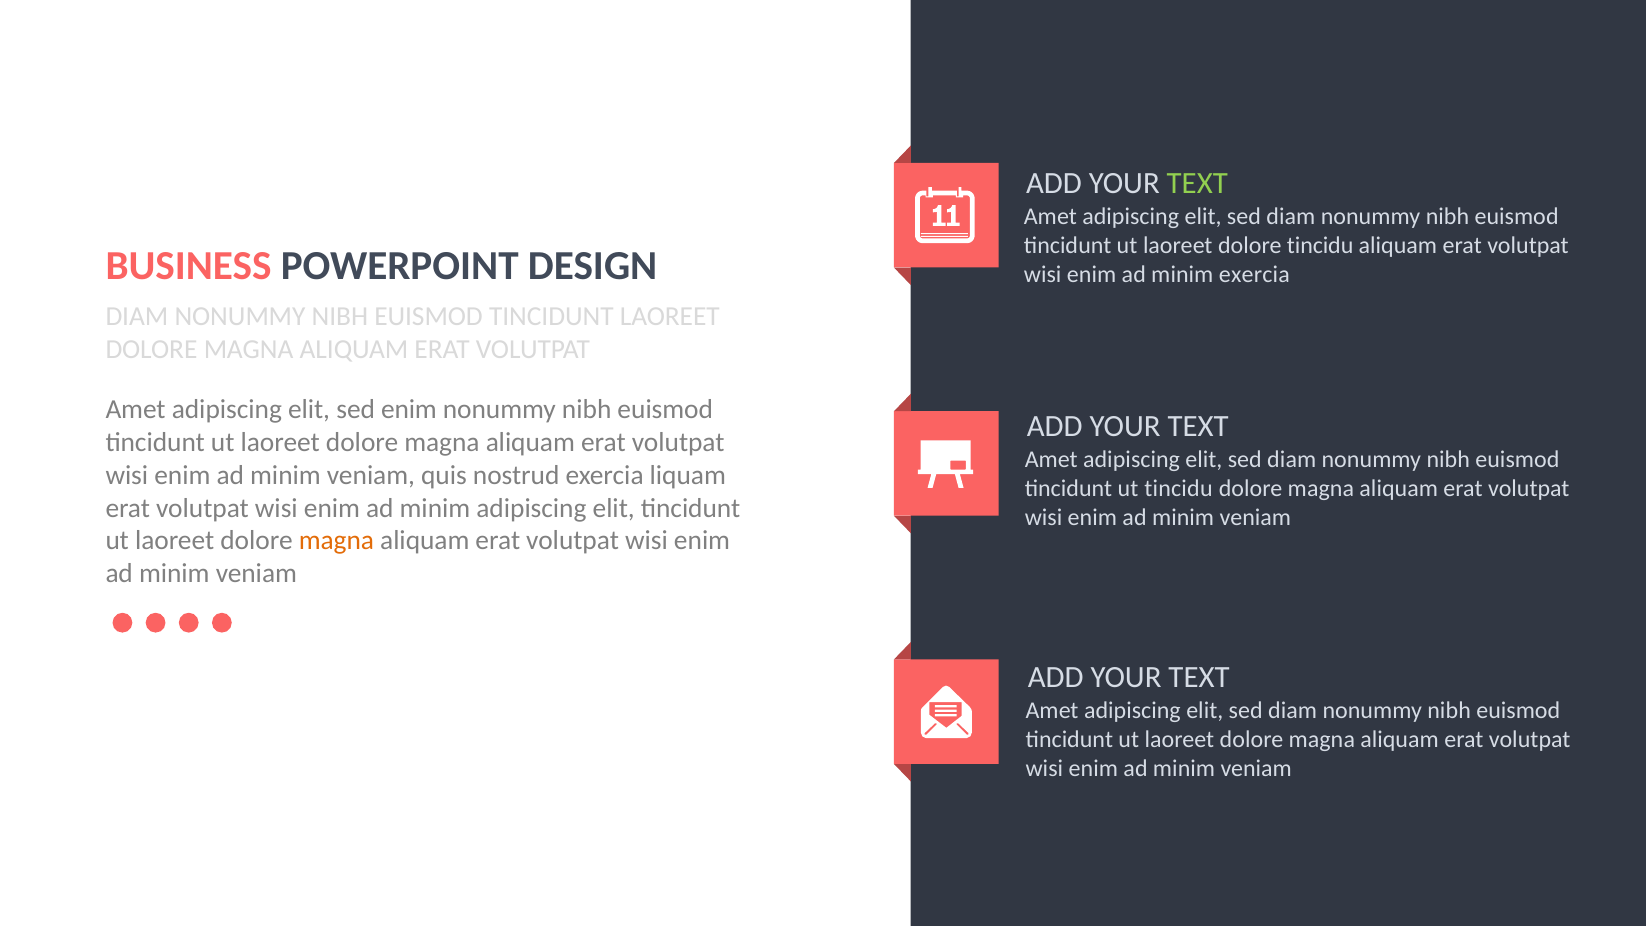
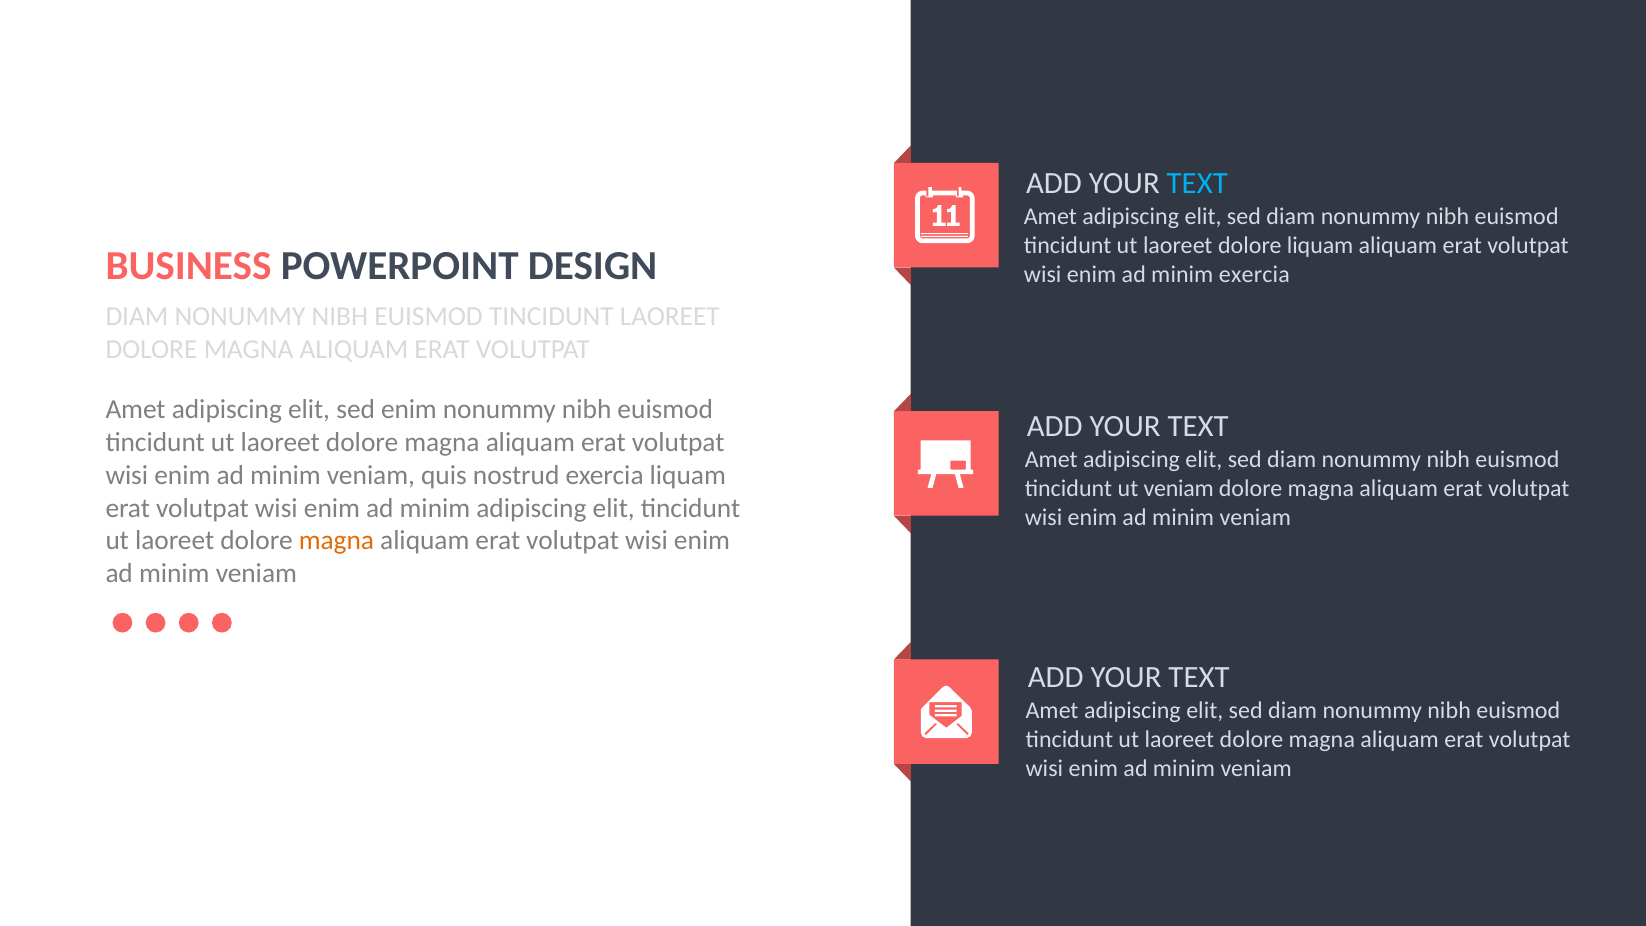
TEXT colour: light green -> light blue (1197, 183)
dolore tincidu: tincidu -> liquam (1320, 246)
ut tincidu: tincidu -> veniam (1179, 489)
